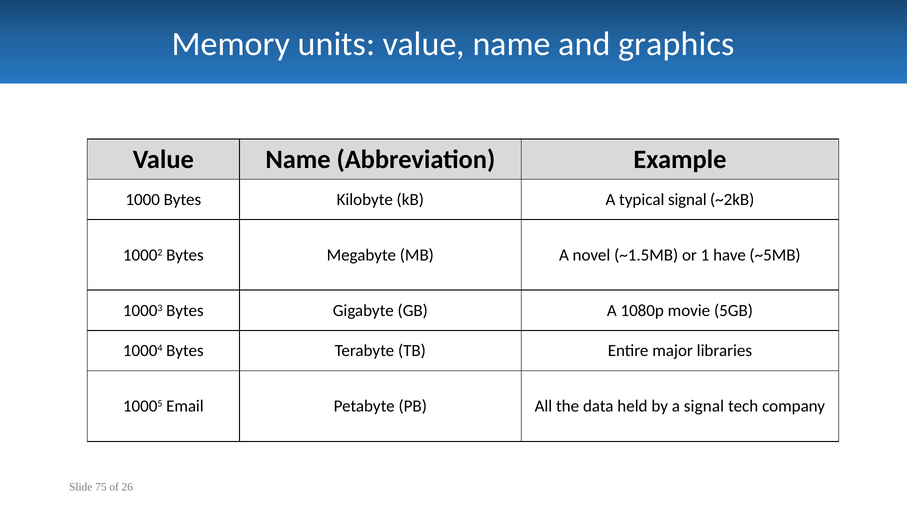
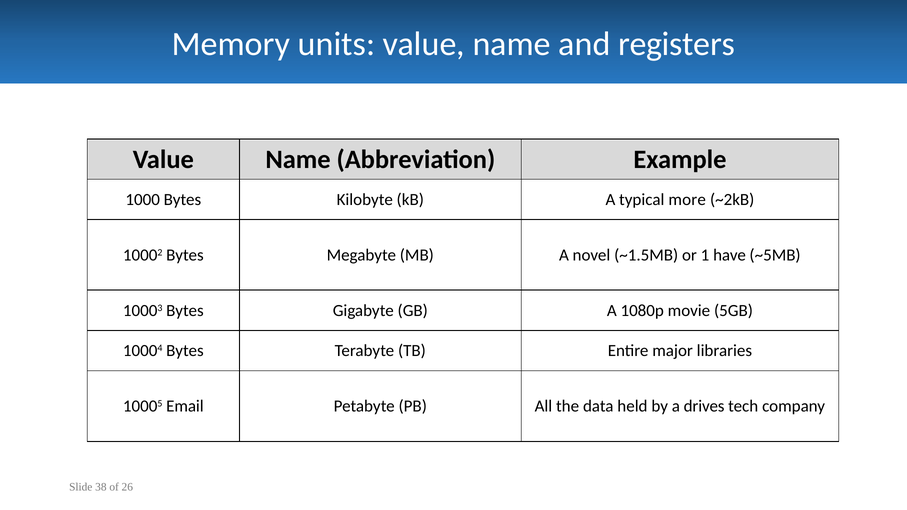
graphics: graphics -> registers (677, 44)
typical signal: signal -> more (687, 200)
a signal: signal -> drives (704, 406)
75: 75 -> 38 (101, 487)
